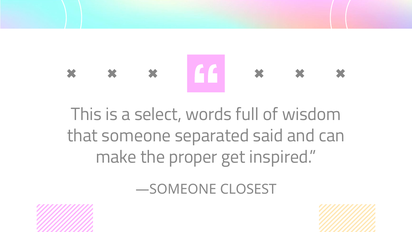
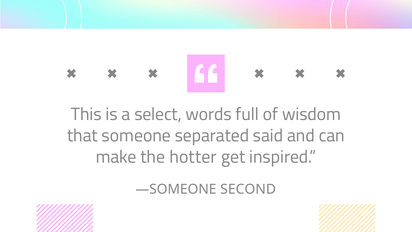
proper: proper -> hotter (193, 157)
CLOSEST: CLOSEST -> SECOND (248, 189)
